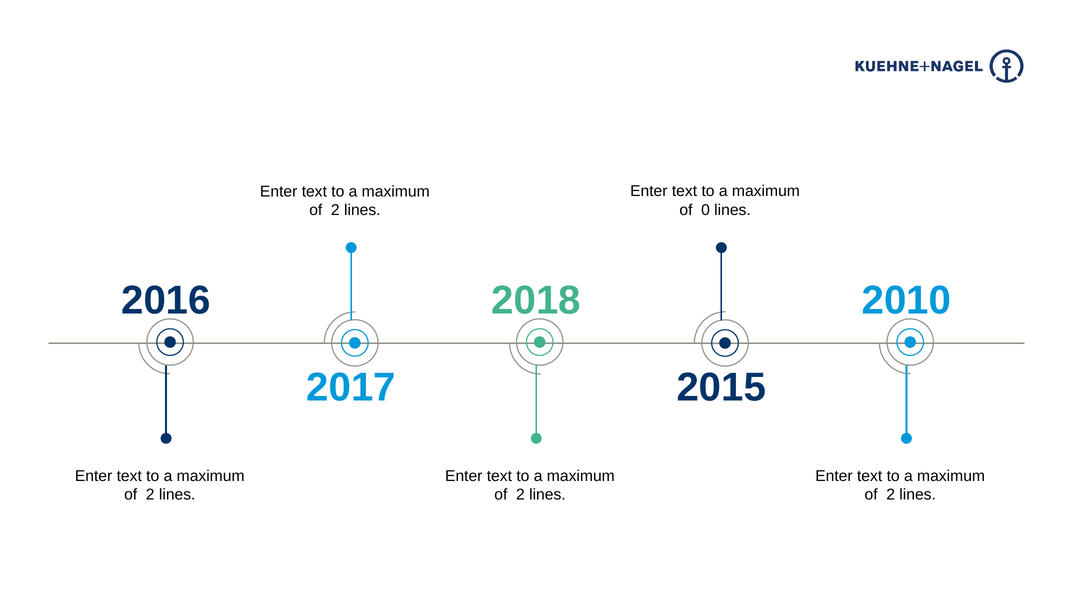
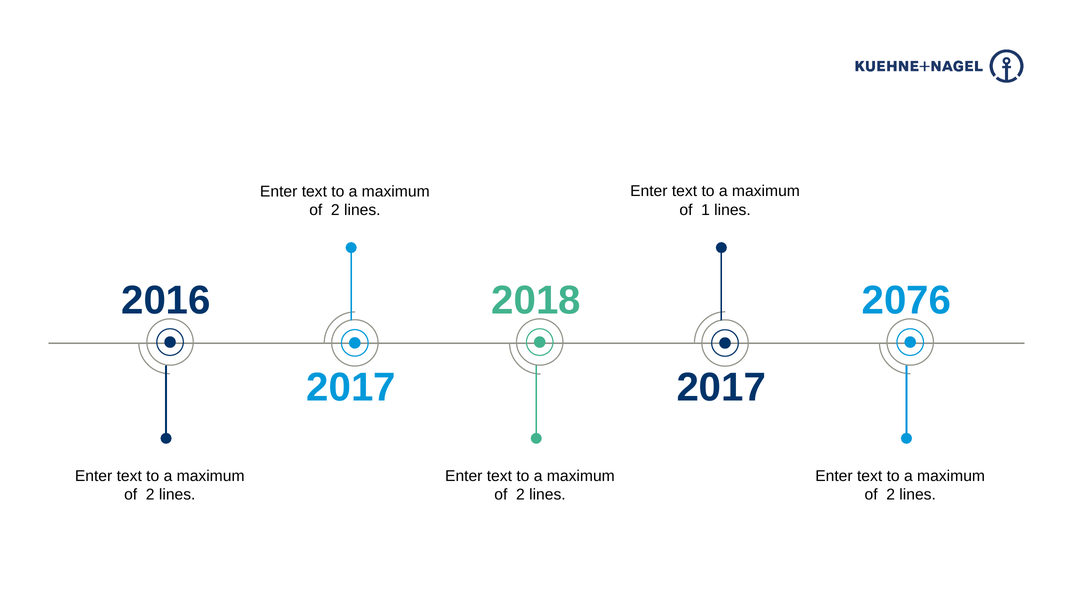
0: 0 -> 1 (705, 210)
2010: 2010 -> 2076 (906, 301)
2015: 2015 -> 2017 (721, 388)
